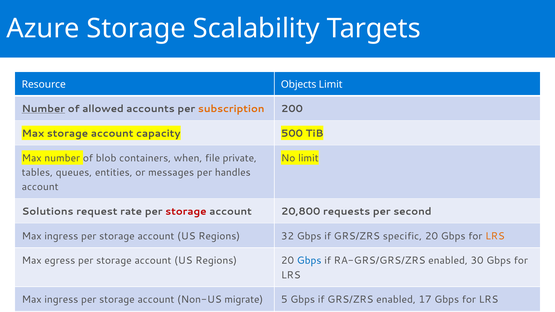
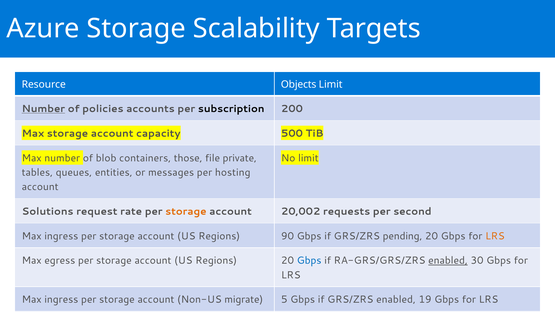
allowed: allowed -> policies (103, 109)
subscription colour: orange -> black (231, 109)
when: when -> those (188, 158)
handles: handles -> hosting (233, 172)
storage colour: red -> orange (186, 211)
20,800: 20,800 -> 20,002 (301, 211)
32: 32 -> 90 (288, 236)
specific: specific -> pending (403, 236)
enabled underline: none -> present (448, 261)
17: 17 -> 19 (425, 300)
